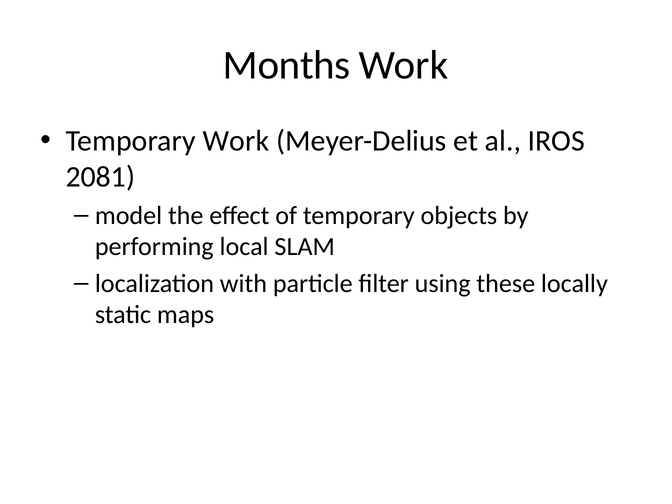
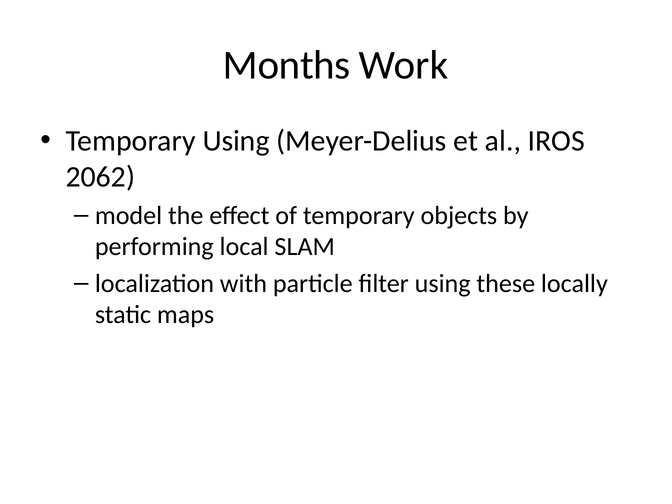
Temporary Work: Work -> Using (236, 141)
2081: 2081 -> 2062 (100, 177)
